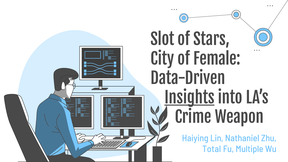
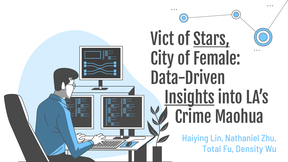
Slot: Slot -> Vict (162, 40)
Stars underline: none -> present (212, 40)
Weapon: Weapon -> Maohua (239, 118)
Multiple: Multiple -> Density (249, 149)
